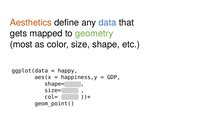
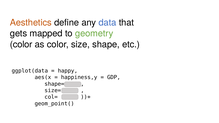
most: most -> color (21, 44)
